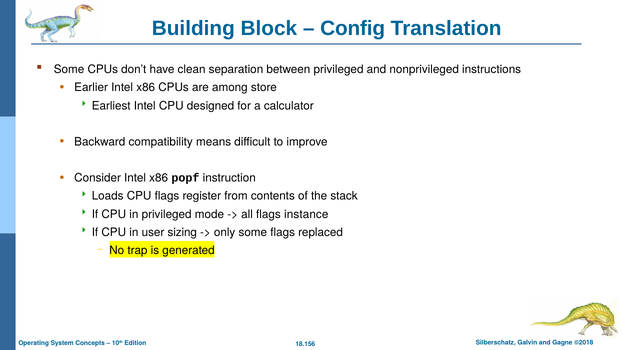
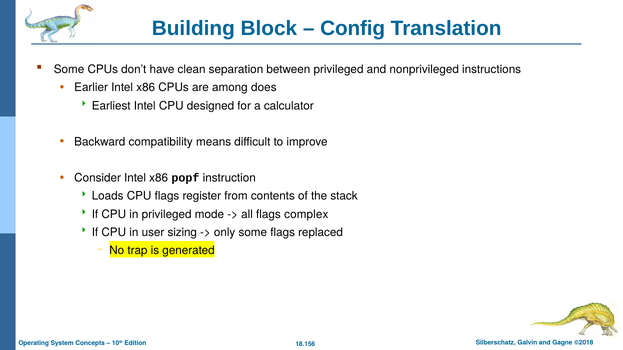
store: store -> does (264, 88)
instance: instance -> complex (306, 214)
